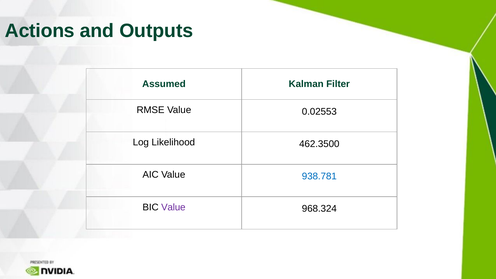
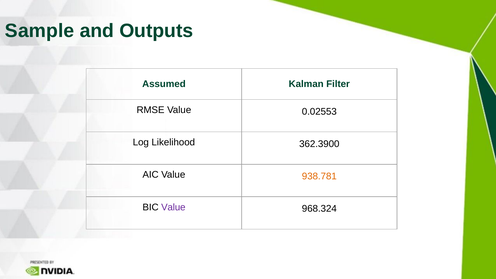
Actions: Actions -> Sample (40, 31)
462.3500: 462.3500 -> 362.3900 (319, 144)
938.781 colour: blue -> orange (319, 176)
